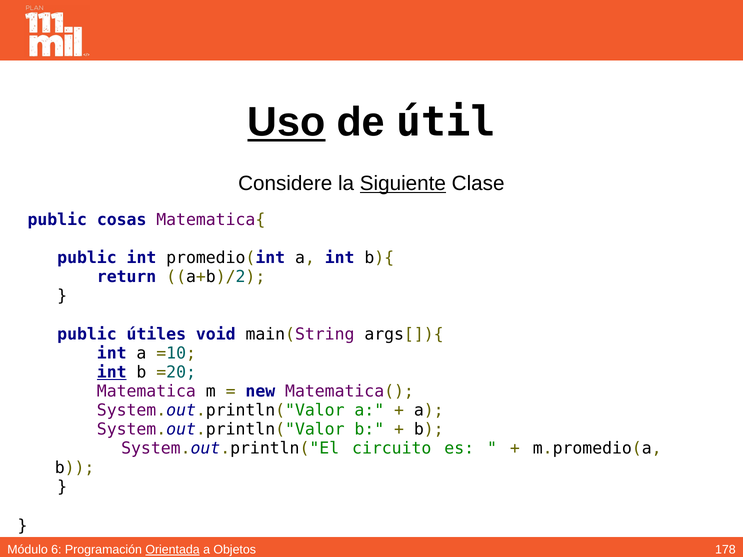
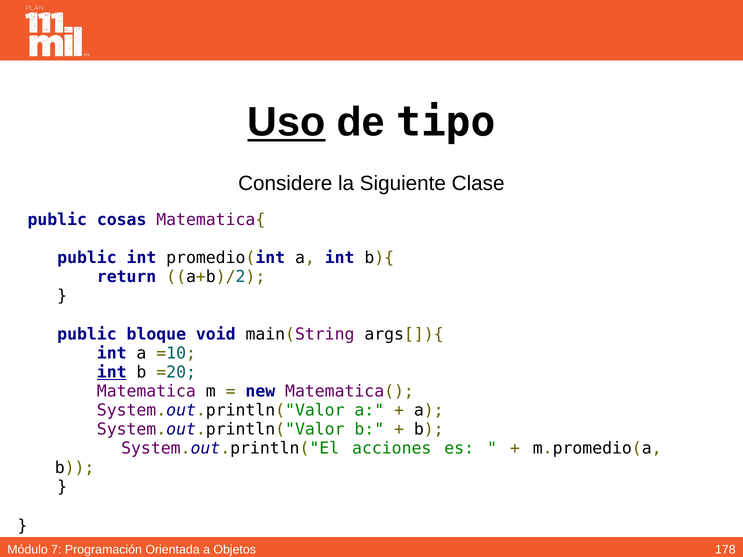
útil: útil -> tipo (446, 122)
Siguiente underline: present -> none (403, 184)
útiles: útiles -> bloque (156, 334)
circuito: circuito -> acciones (392, 449)
6: 6 -> 7 (56, 550)
Orientada underline: present -> none (173, 550)
